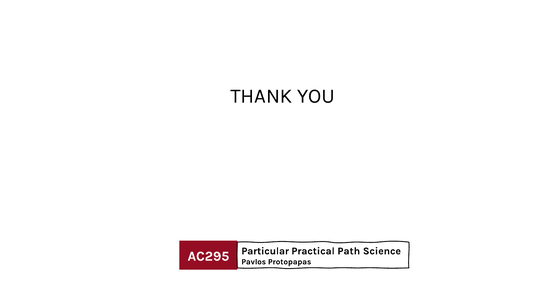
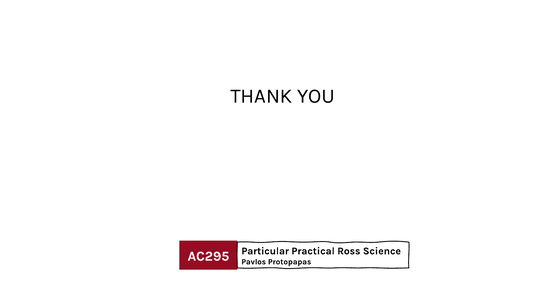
Path: Path -> Ross (349, 251)
